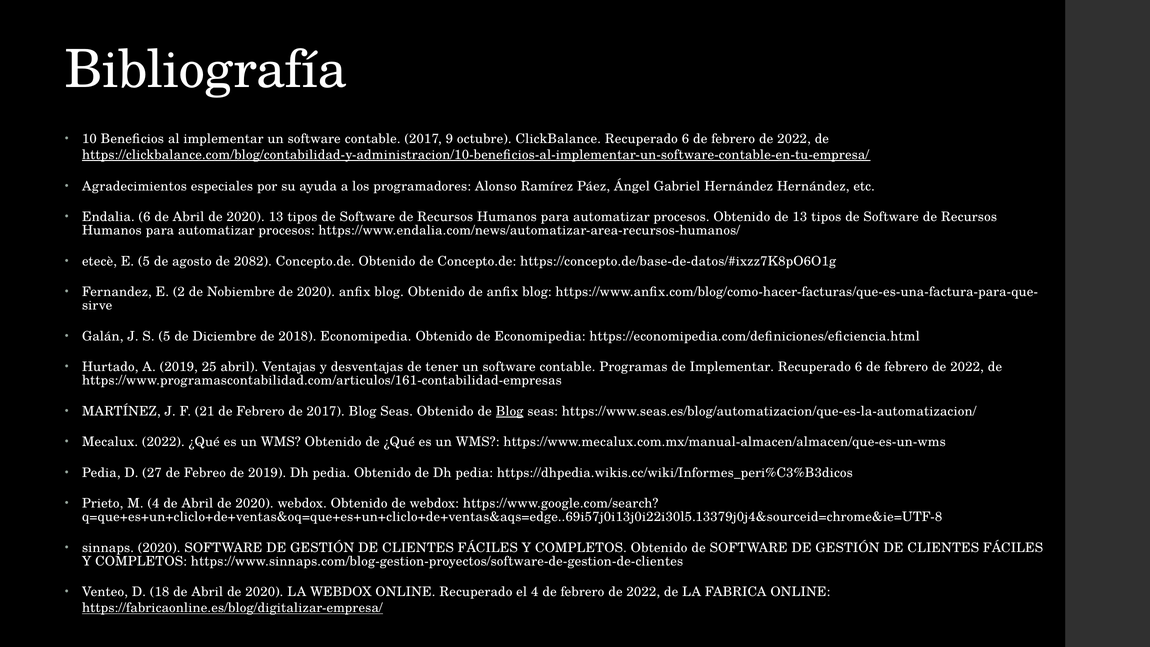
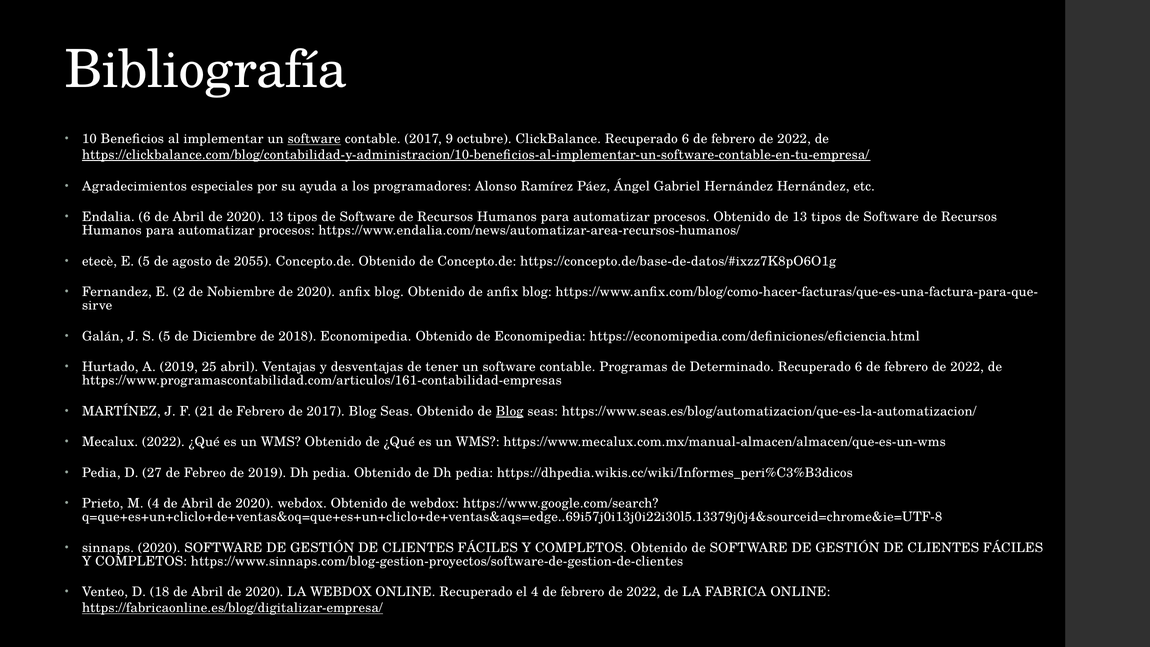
software underline: none -> present (314, 139)
2082: 2082 -> 2055 (253, 261)
de Implementar: Implementar -> Determinado (732, 367)
